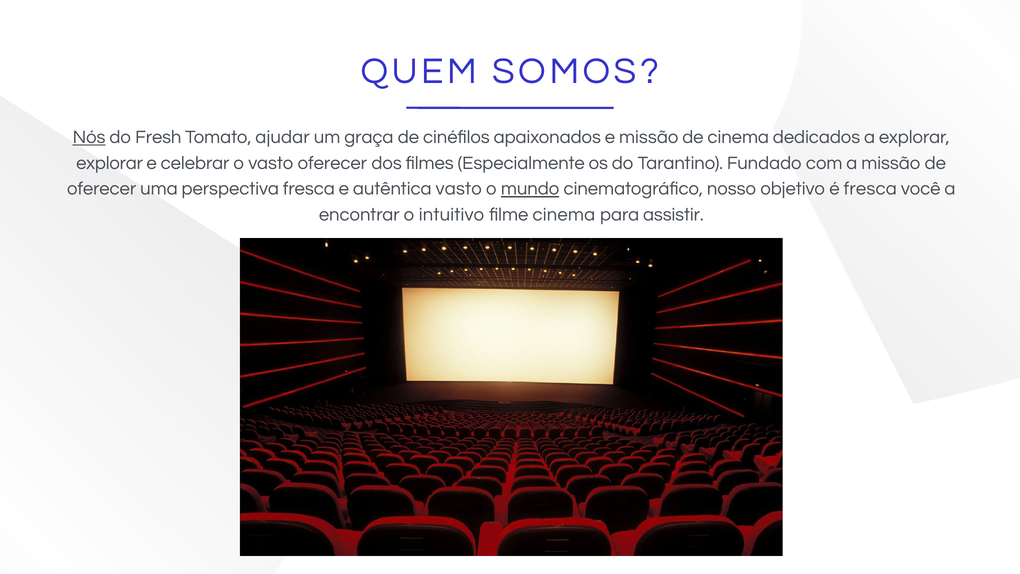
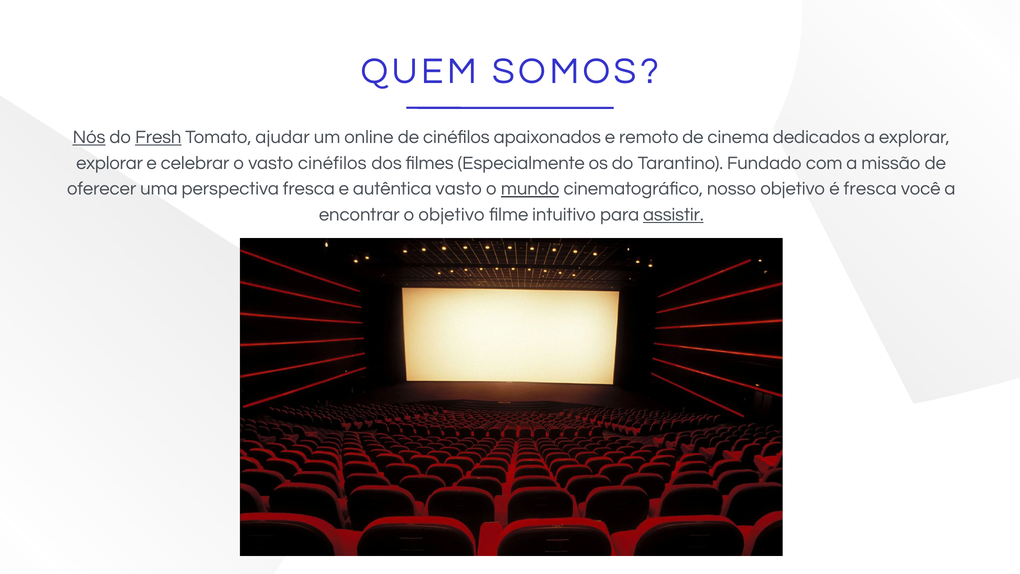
Fresh underline: none -> present (158, 137)
graça: graça -> online (369, 137)
e missão: missão -> remoto (649, 137)
vasto oferecer: oferecer -> cinéfilos (332, 163)
o intuitivo: intuitivo -> objetivo (452, 215)
filme cinema: cinema -> intuitivo (564, 215)
assistir underline: none -> present (673, 215)
